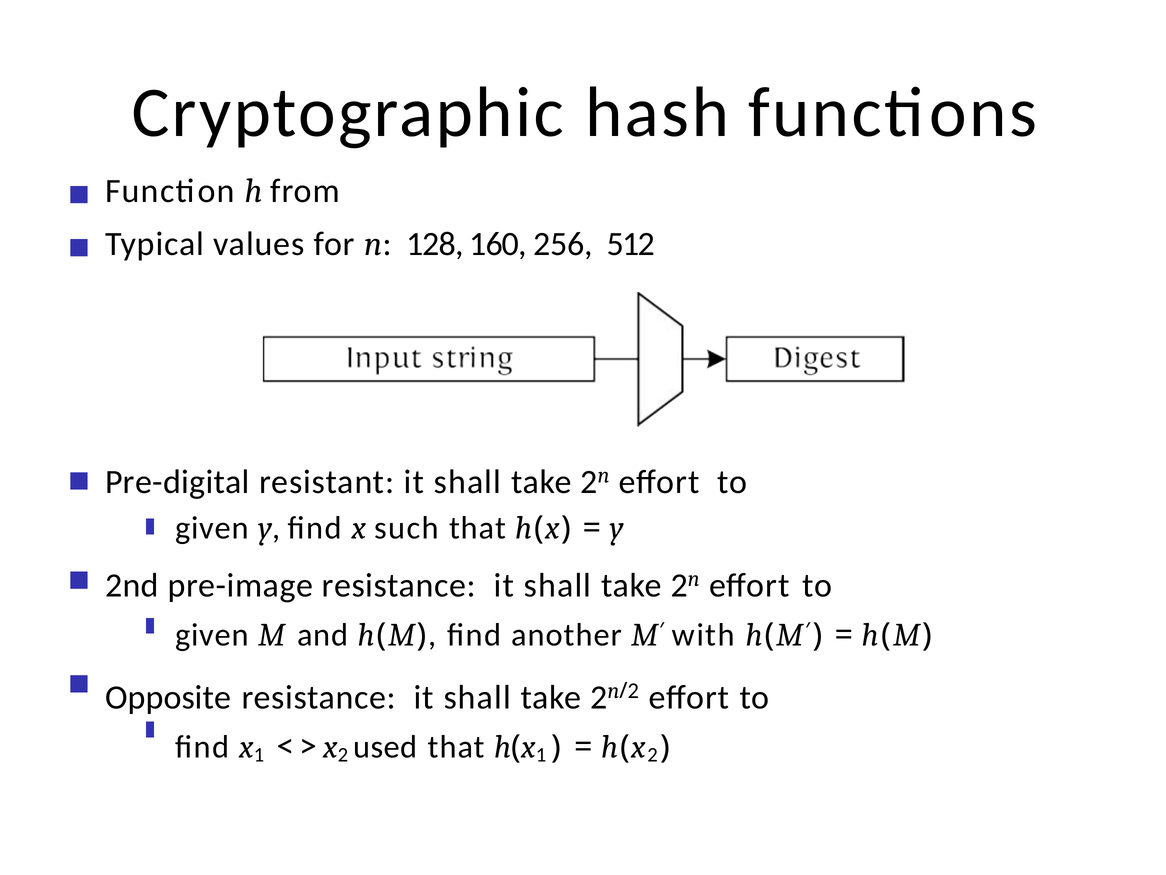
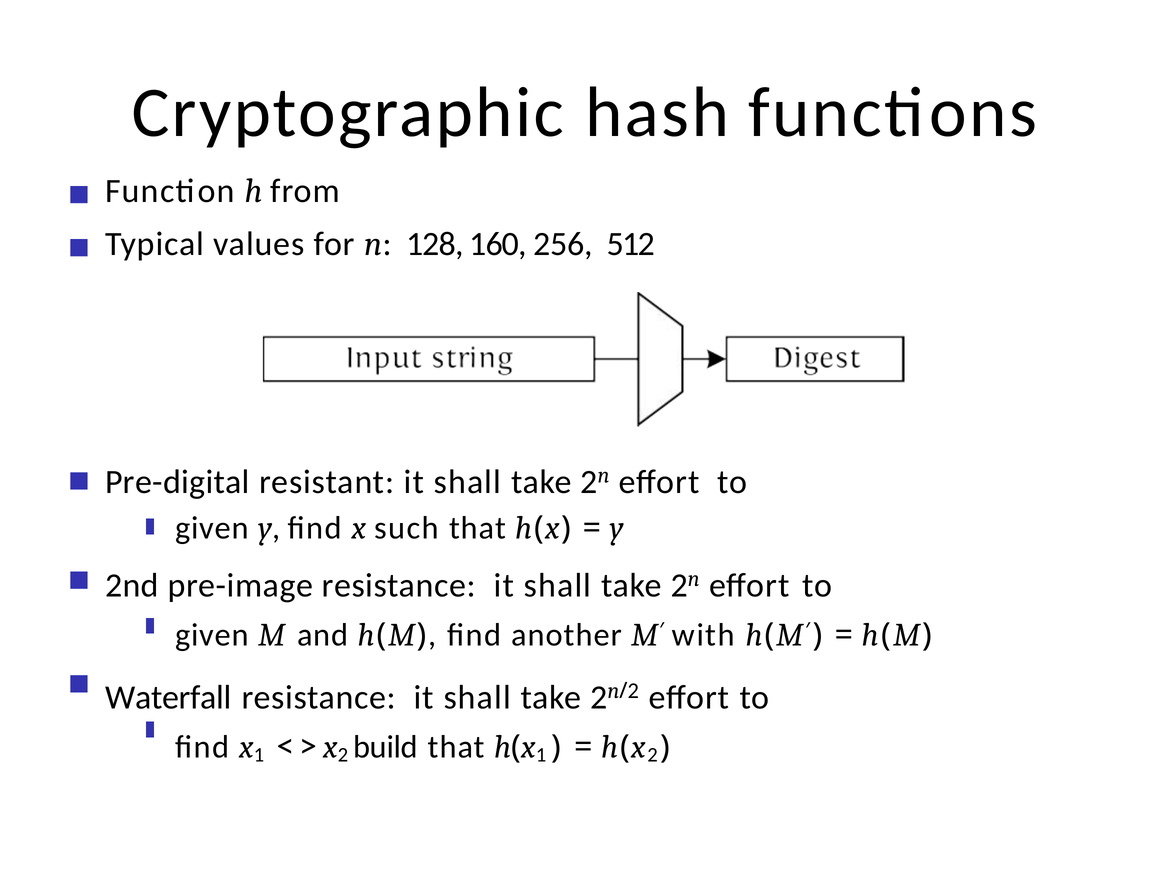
Opposite: Opposite -> Waterfall (168, 697)
used: used -> build (385, 747)
